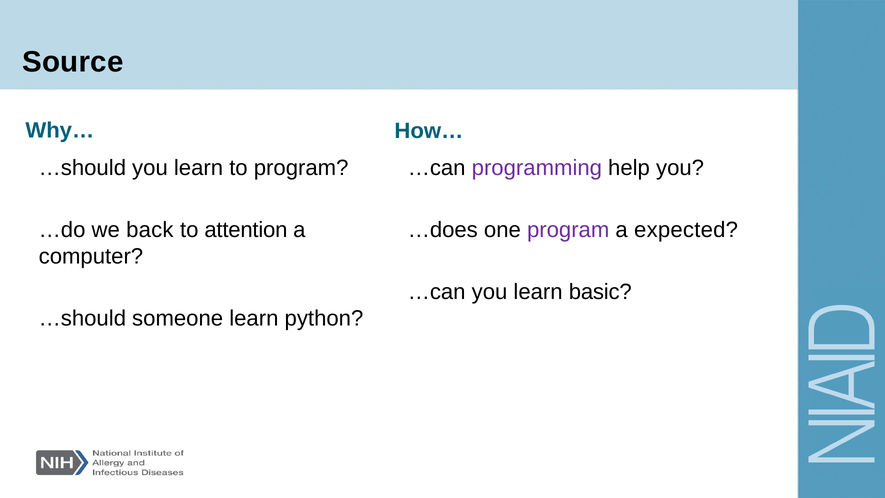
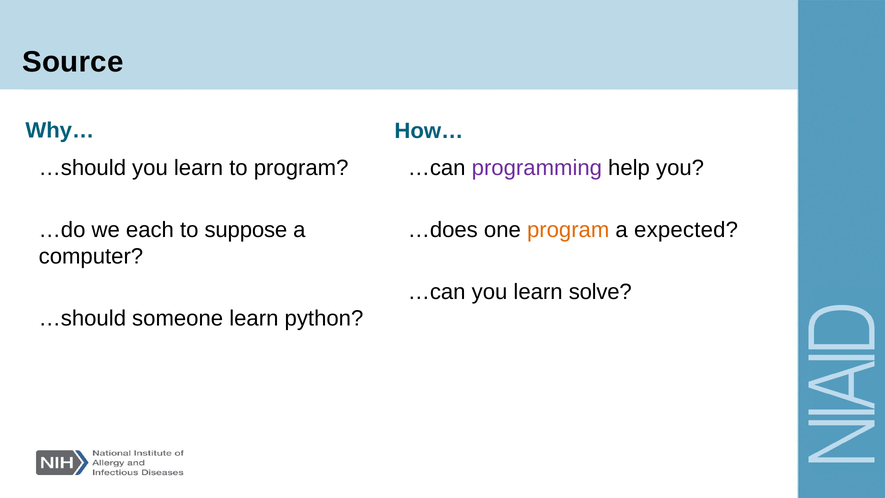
back: back -> each (150, 230)
attention: attention -> suppose (246, 230)
program colour: purple -> orange (568, 230)
basic: basic -> solve (600, 292)
